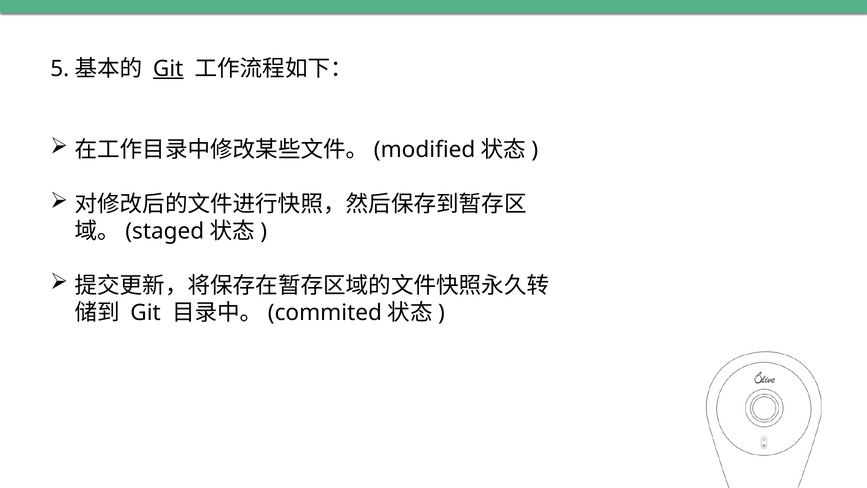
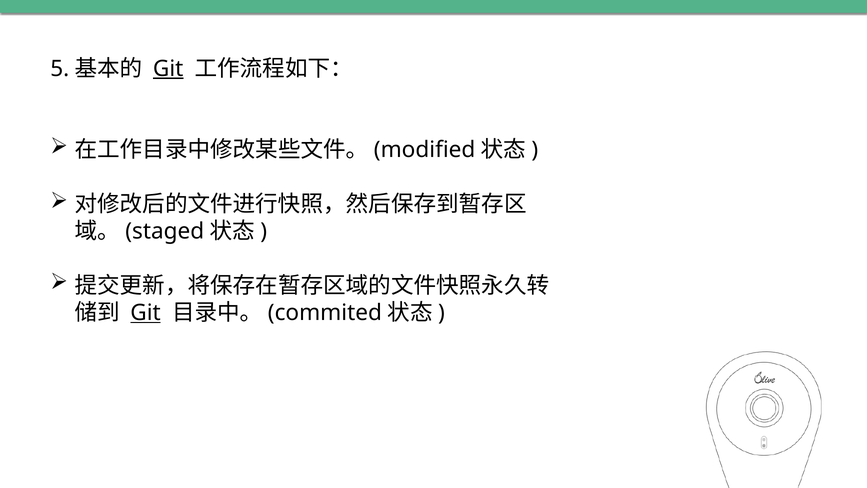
Git underline: none -> present (146, 313)
